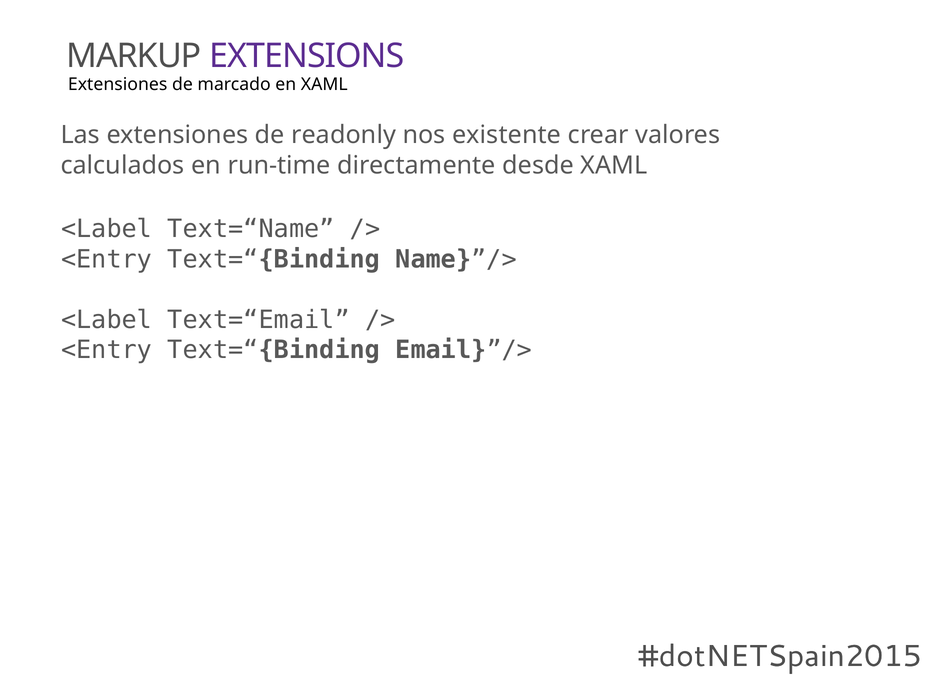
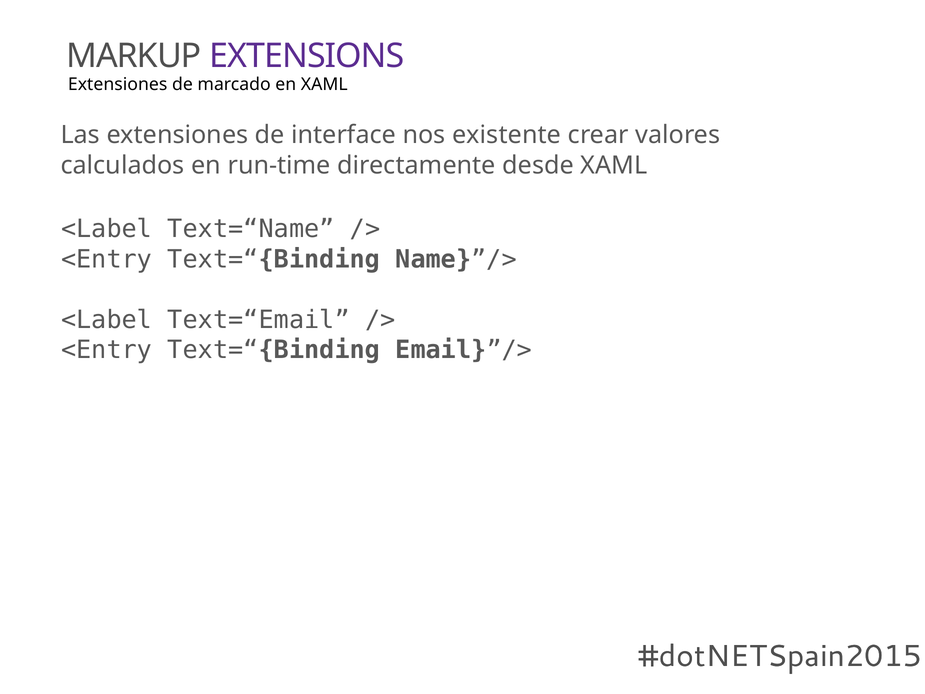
readonly: readonly -> interface (344, 135)
